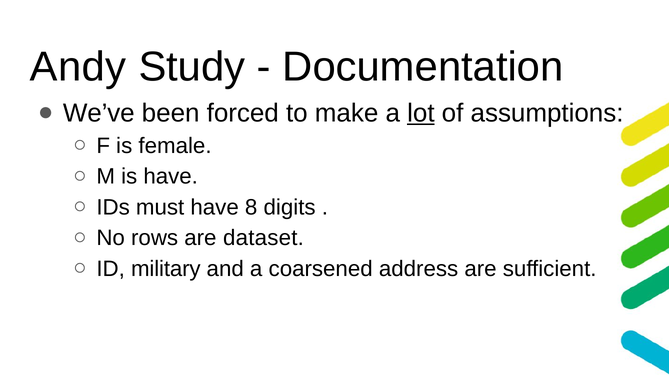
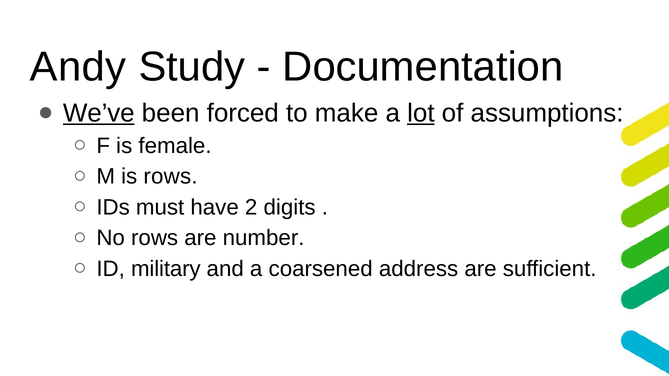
We’ve underline: none -> present (99, 113)
is have: have -> rows (171, 177)
8: 8 -> 2 (251, 207)
dataset: dataset -> number (264, 238)
